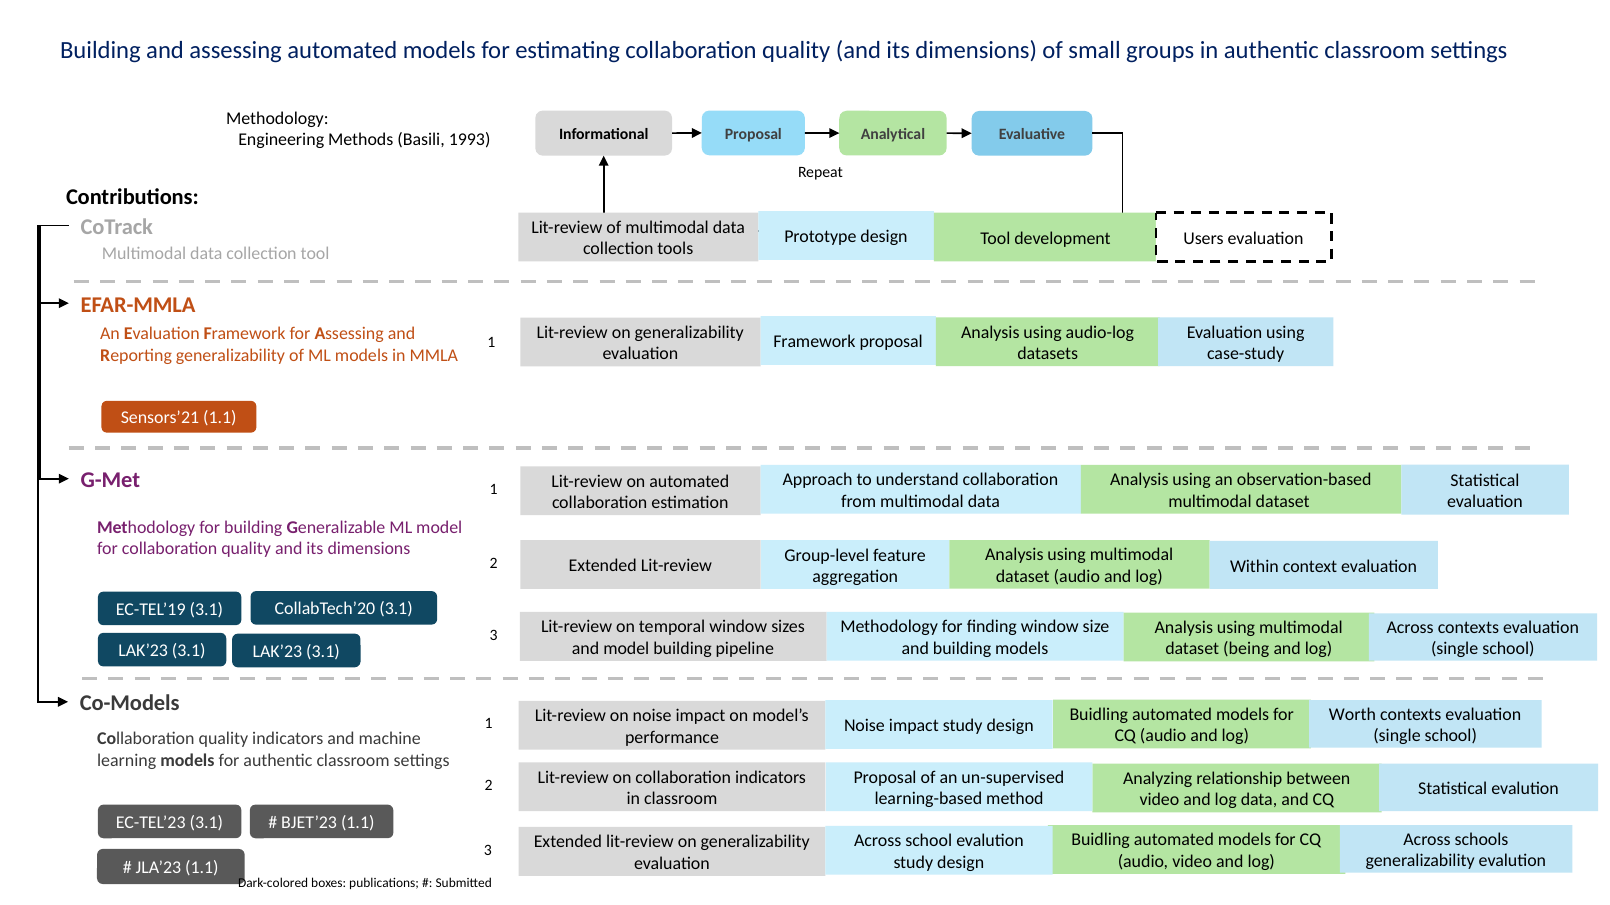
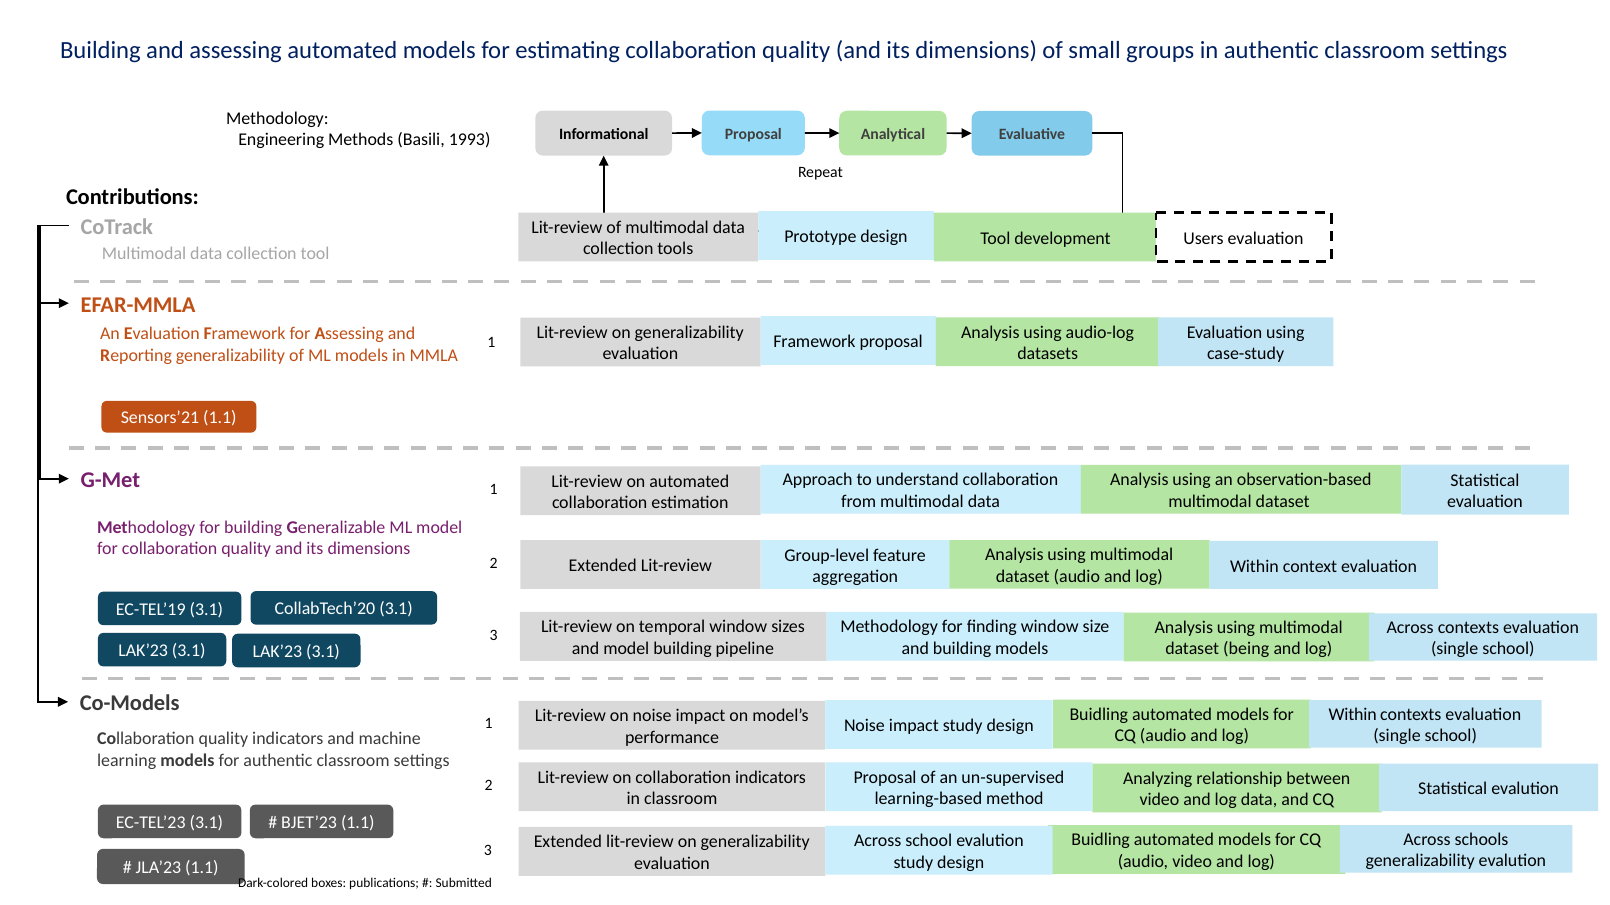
Worth: Worth -> Within (1353, 715)
